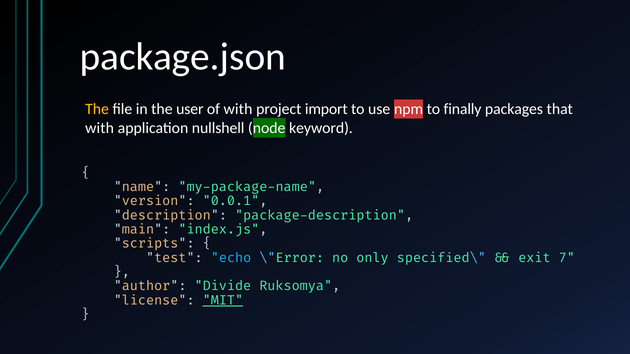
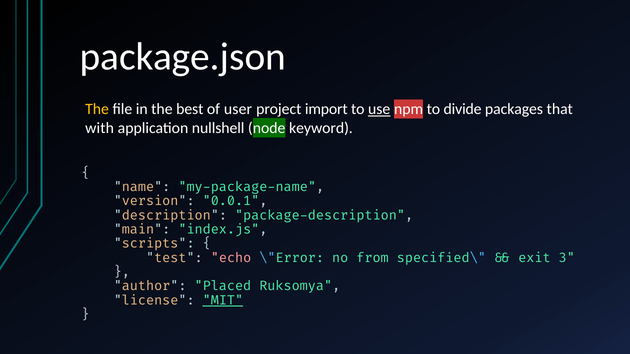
user: user -> best (190, 109)
of with: with -> user (238, 109)
use underline: none -> present (379, 109)
finally: finally -> divide (463, 109)
echo colour: light blue -> pink (231, 258)
only: only -> from (373, 258)
7: 7 -> 3 (567, 258)
Divide: Divide -> Placed (223, 286)
